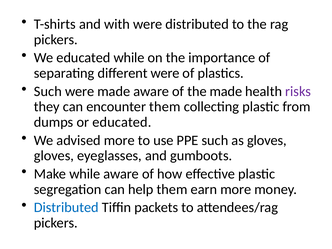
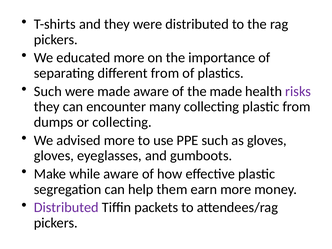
and with: with -> they (117, 24)
educated while: while -> more (129, 58)
different were: were -> from (165, 73)
encounter them: them -> many (165, 107)
or educated: educated -> collecting (122, 122)
Distributed colour: blue -> purple (66, 207)
